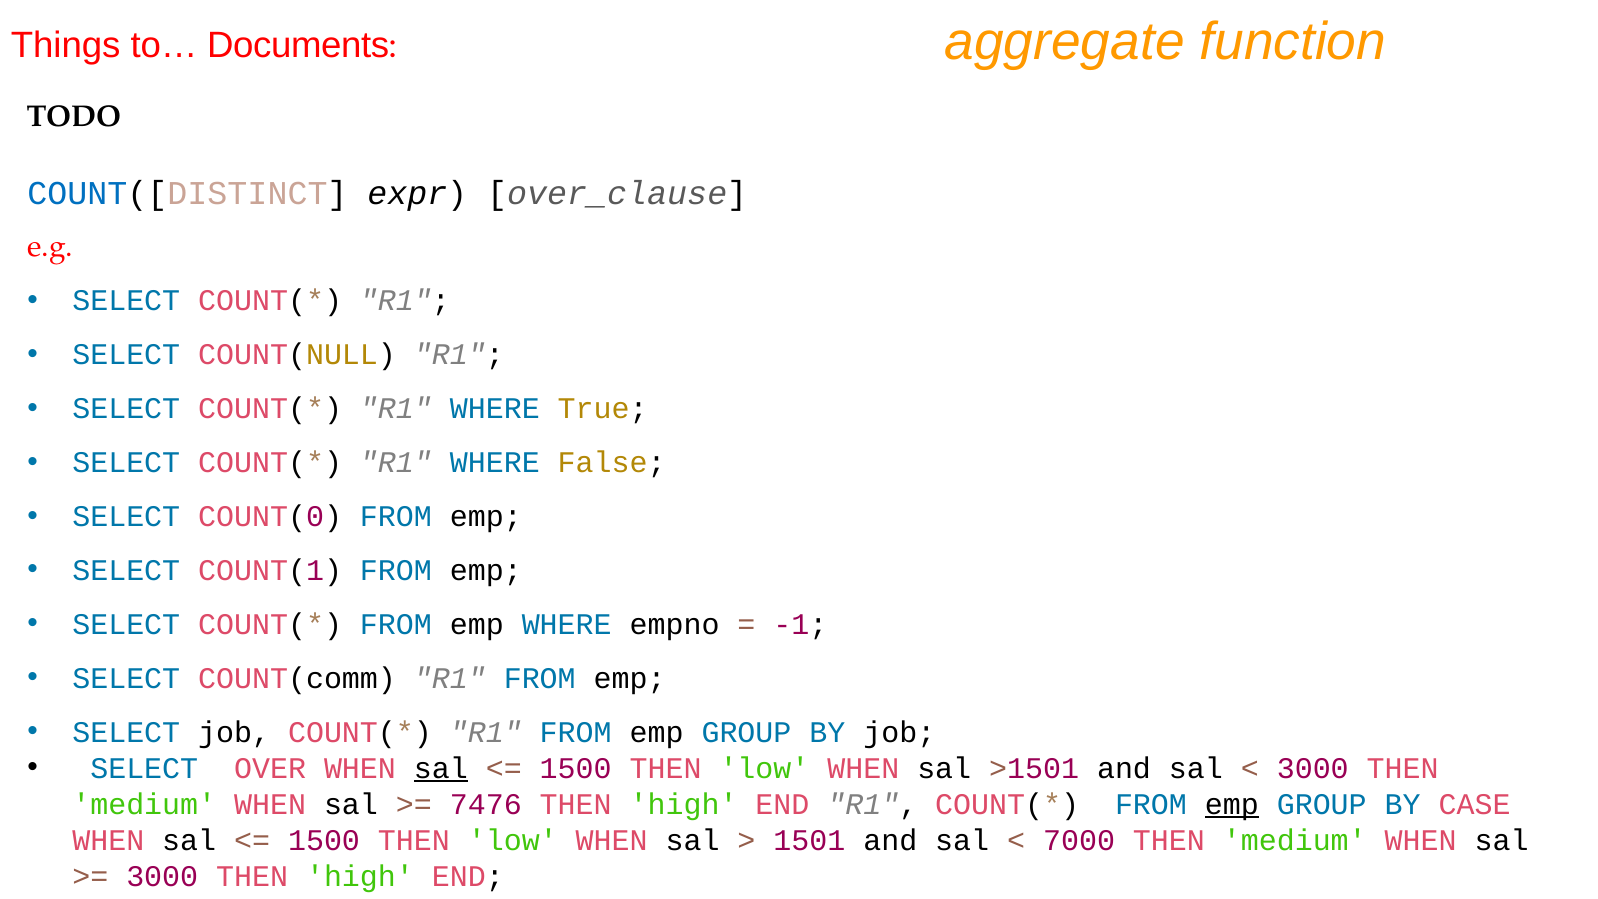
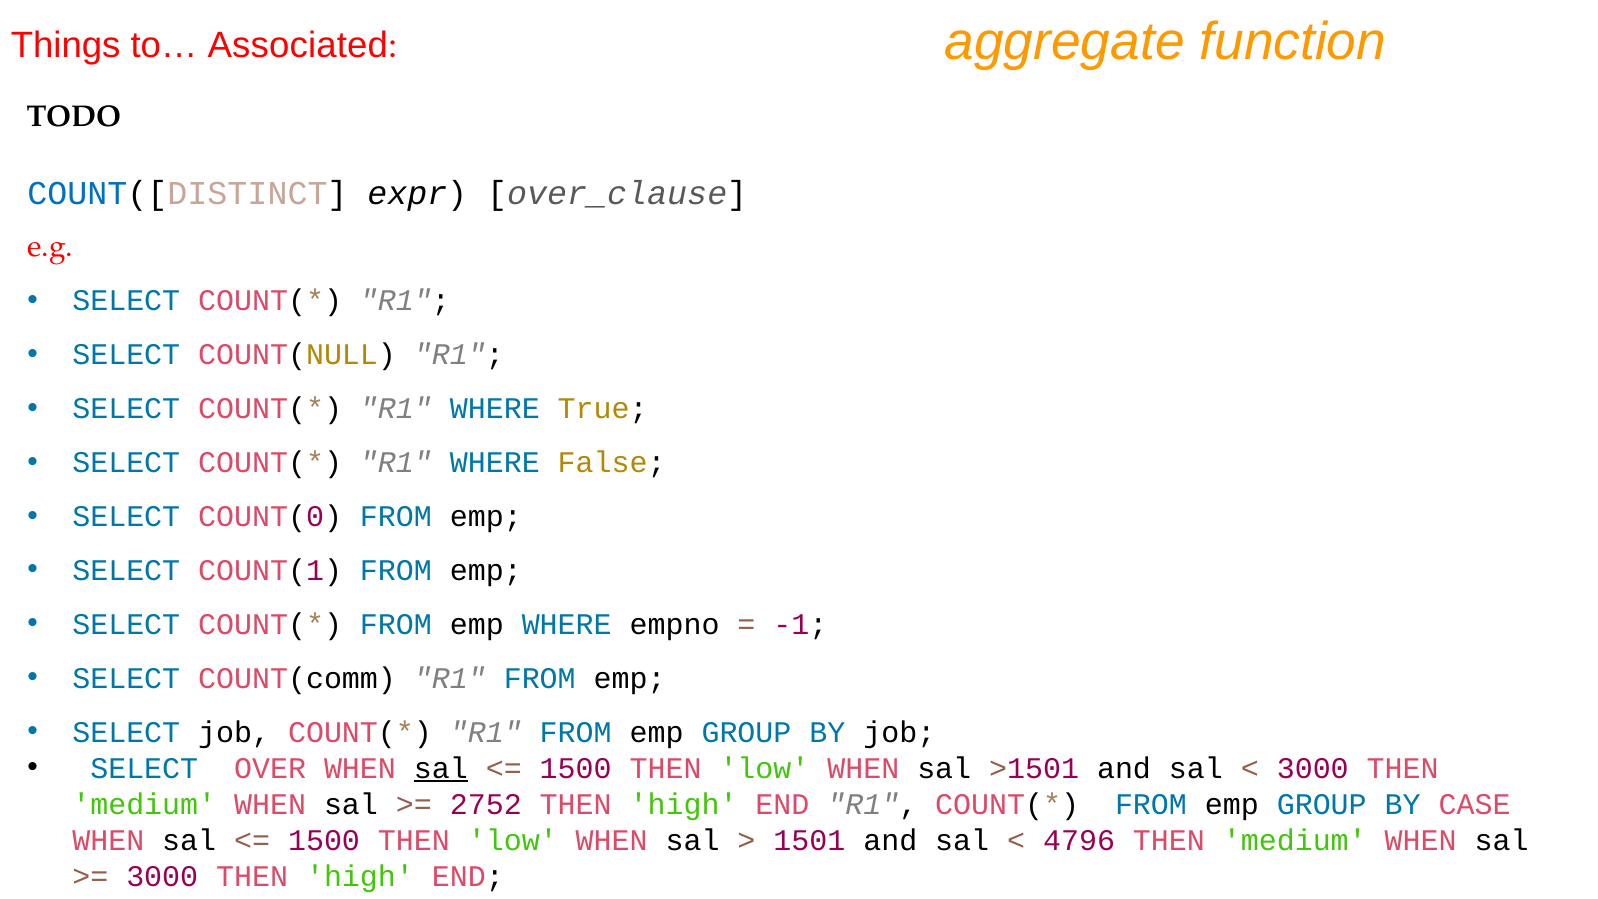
Documents: Documents -> Associated (298, 46)
7476: 7476 -> 2752 (486, 804)
emp underline: present -> none (1232, 804)
7000: 7000 -> 4796 (1079, 840)
